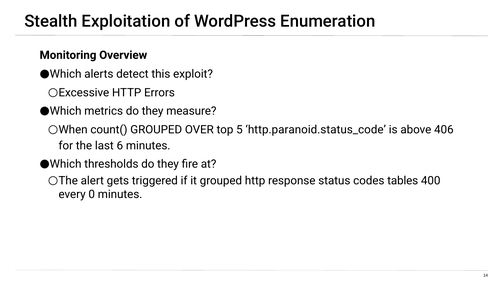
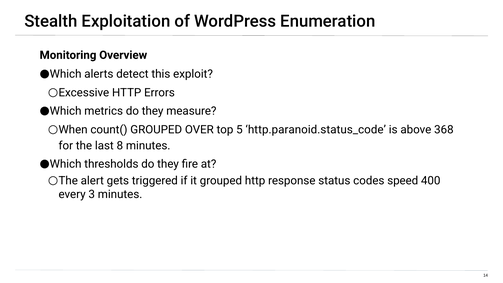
406: 406 -> 368 (444, 130)
6: 6 -> 8 (120, 146)
tables: tables -> speed (403, 181)
0: 0 -> 3 (92, 194)
